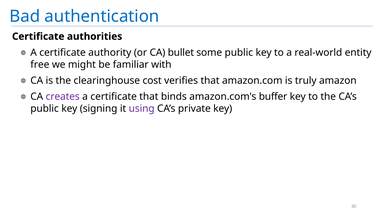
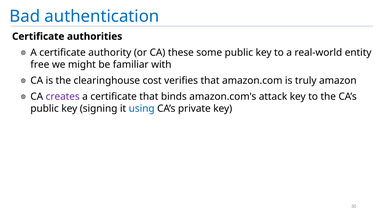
bullet: bullet -> these (181, 53)
buffer: buffer -> attack (273, 97)
using colour: purple -> blue (142, 109)
